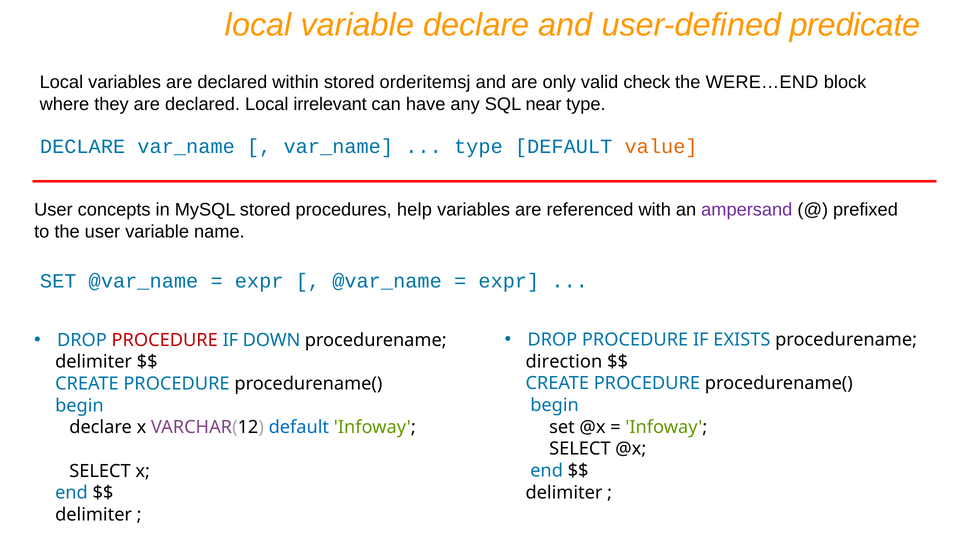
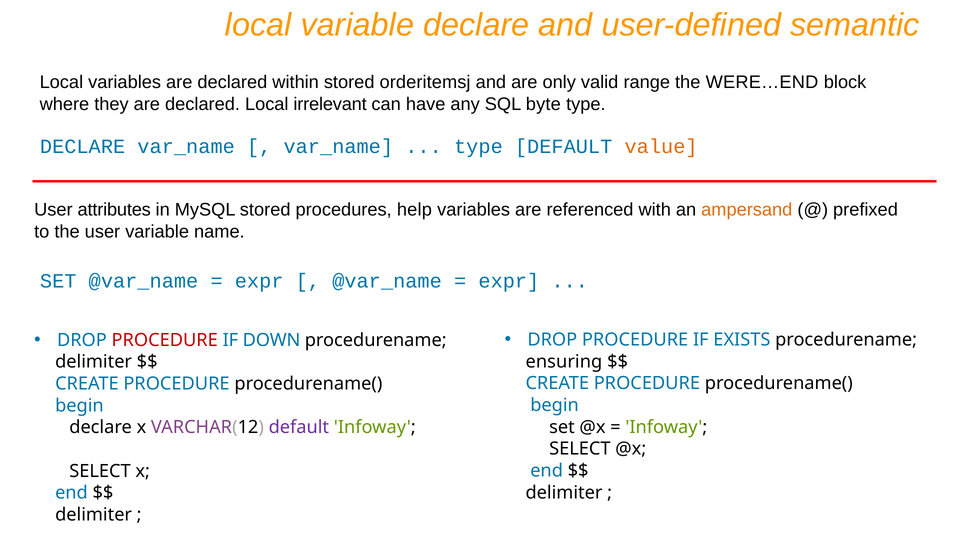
predicate: predicate -> semantic (855, 25)
check: check -> range (647, 83)
near: near -> byte (543, 104)
concepts: concepts -> attributes (114, 210)
ampersand colour: purple -> orange (747, 210)
direction: direction -> ensuring (564, 362)
default colour: blue -> purple (299, 428)
